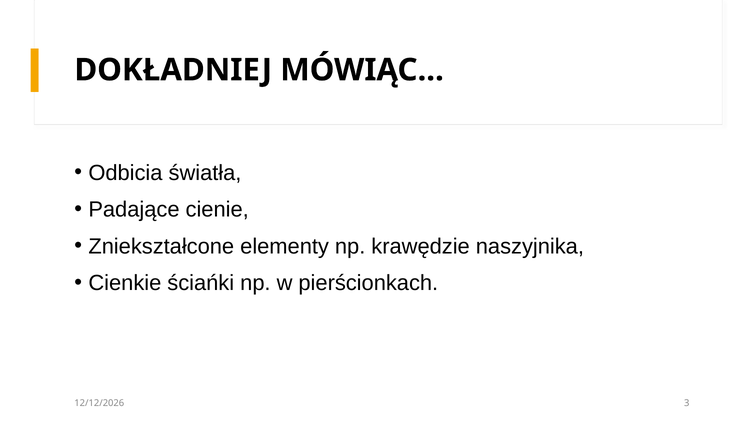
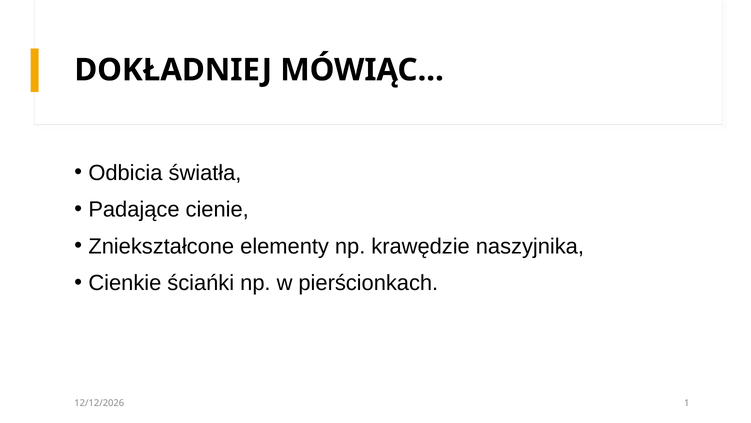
3: 3 -> 1 (687, 403)
